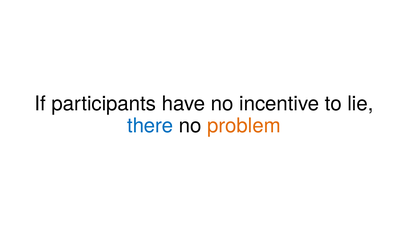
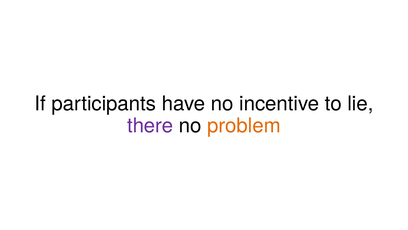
there colour: blue -> purple (150, 126)
